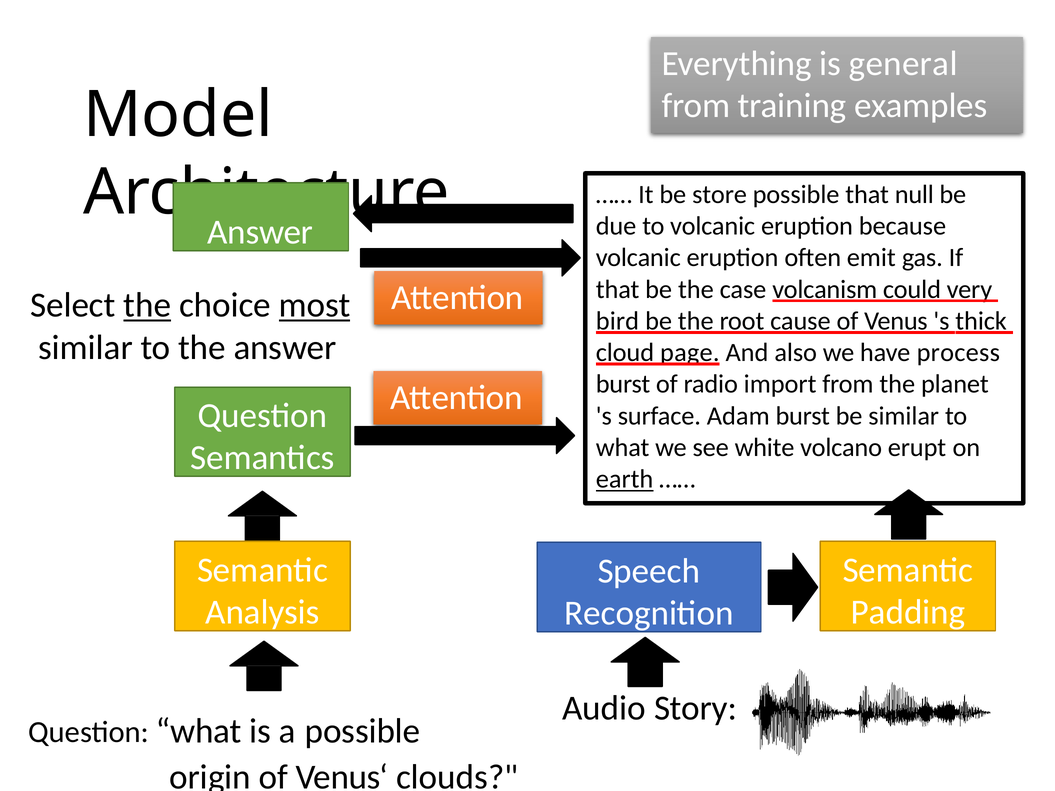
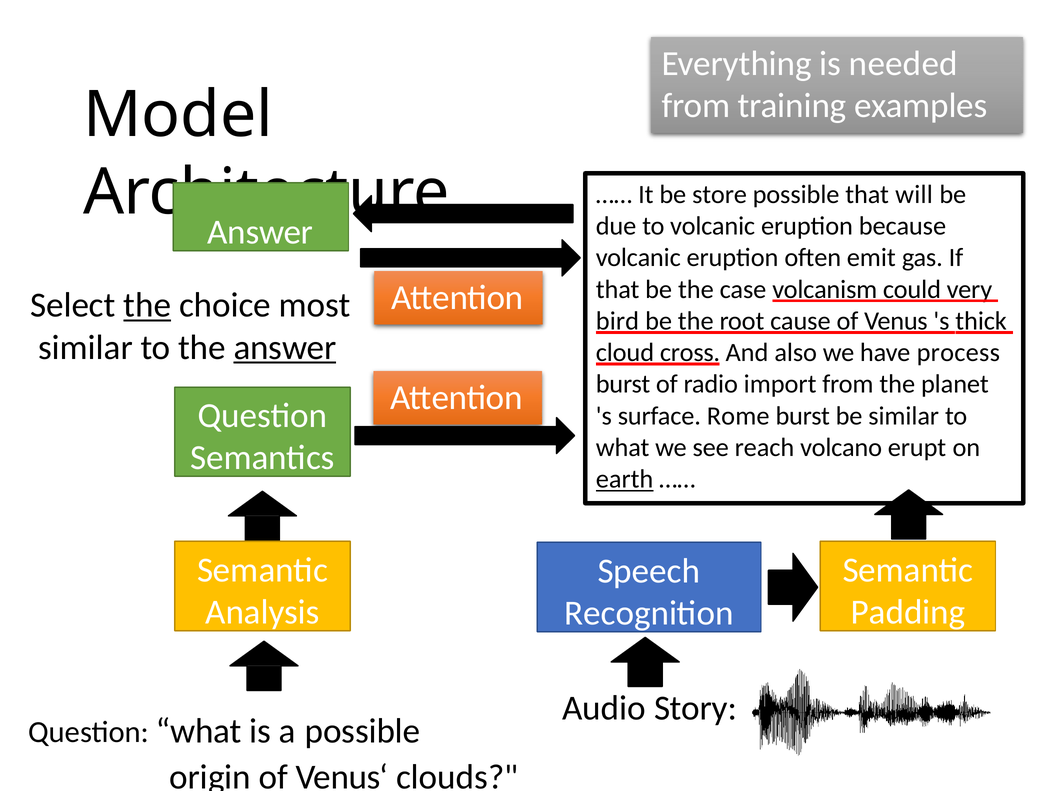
general: general -> needed (903, 64)
null: null -> will (914, 194)
most underline: present -> none (315, 305)
answer underline: none -> present (285, 348)
page: page -> cross (690, 353)
Adam: Adam -> Rome (738, 416)
white: white -> reach (764, 448)
